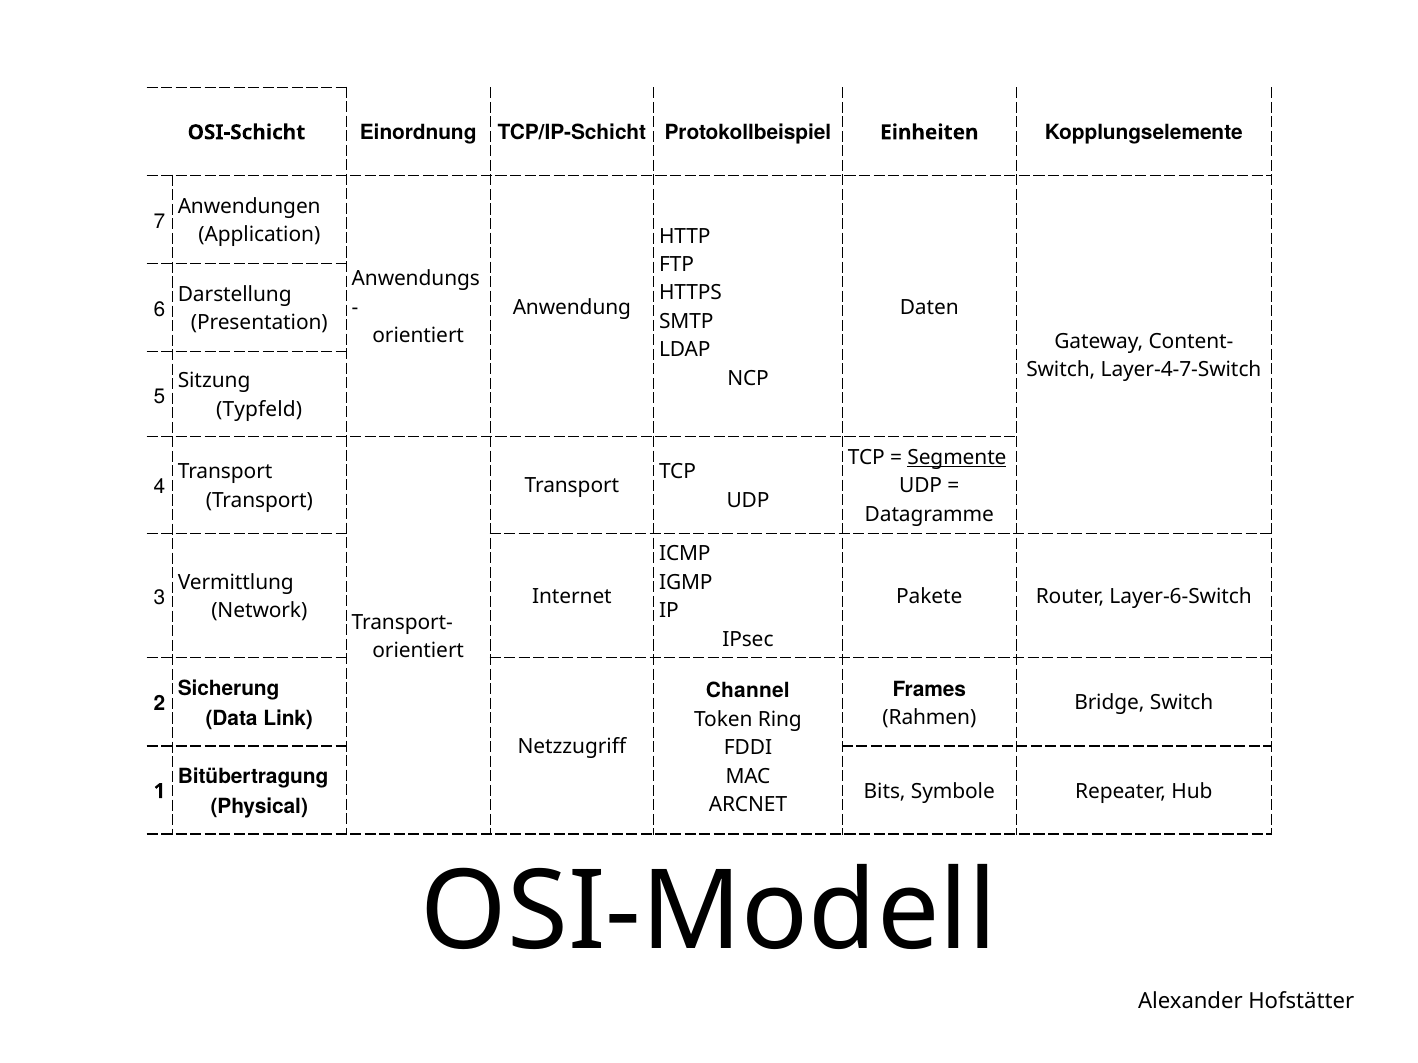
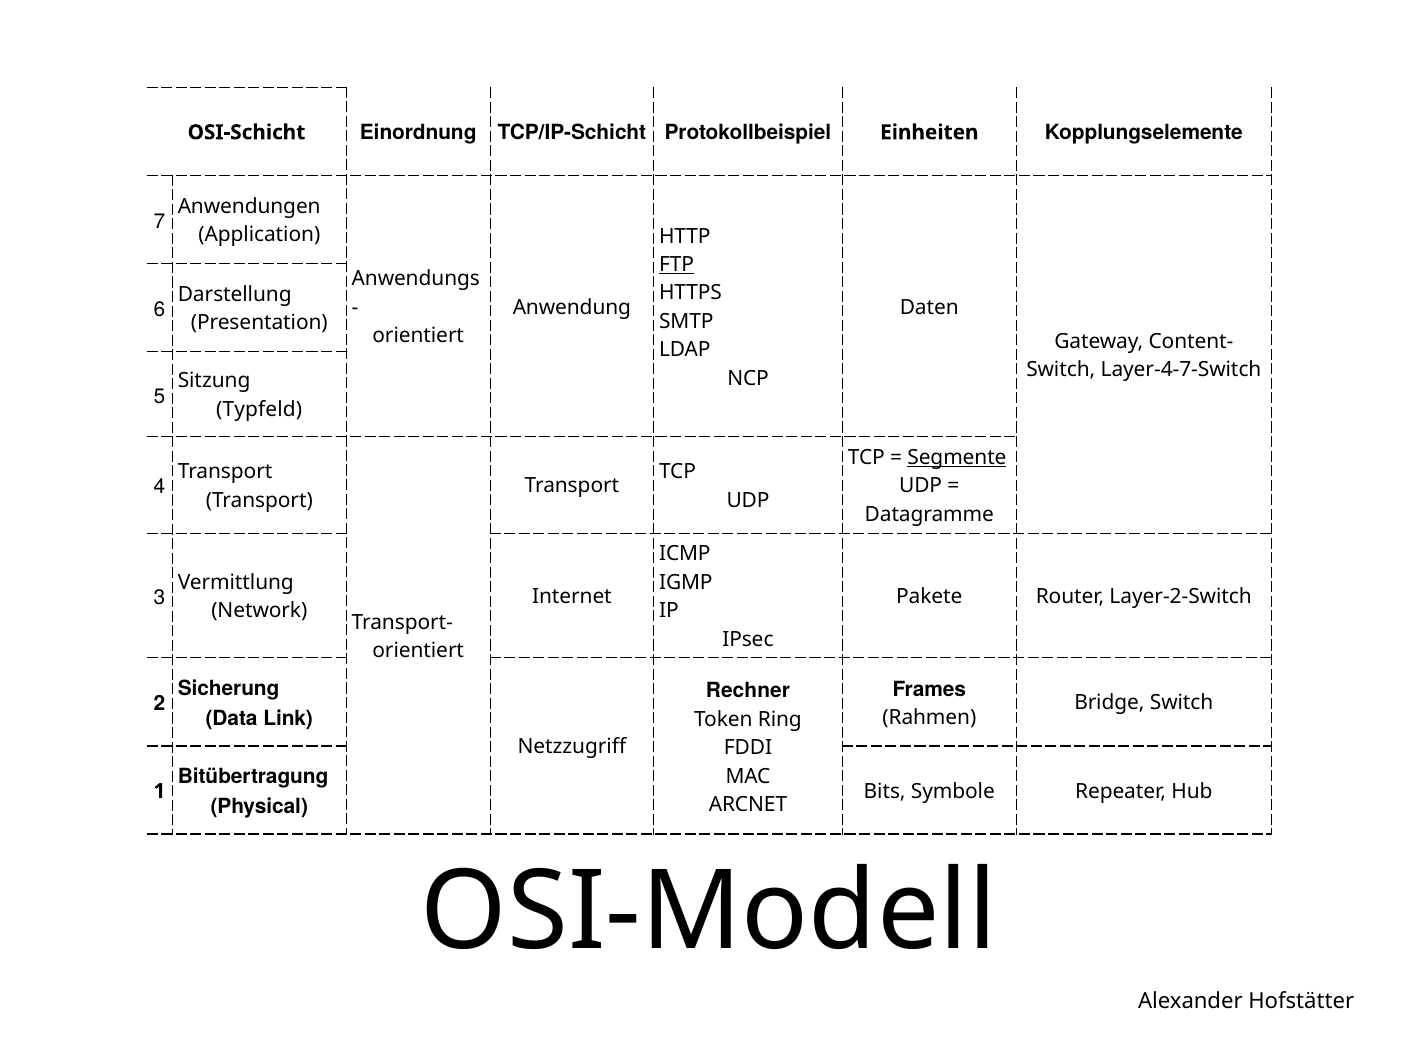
FTP underline: none -> present (677, 265)
Layer-6-Switch: Layer-6-Switch -> Layer-2-Switch (1181, 597)
Channel: Channel -> Rechner (748, 691)
